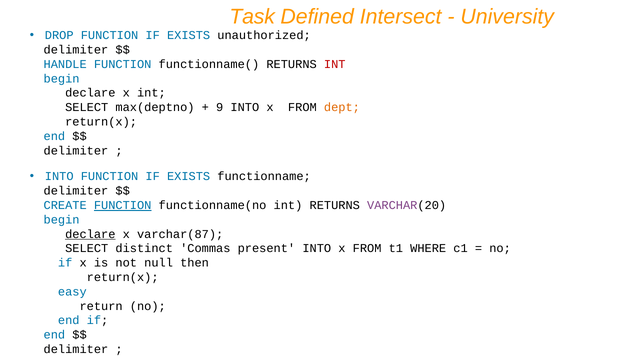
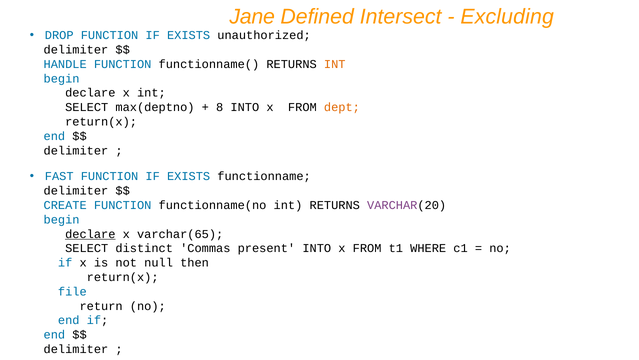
Task: Task -> Jane (252, 17)
University: University -> Excluding (507, 17)
INT colour: red -> orange (335, 64)
9: 9 -> 8 (220, 107)
INTO: INTO -> FAST (59, 176)
FUNCTION underline: present -> none (123, 205)
varchar(87: varchar(87 -> varchar(65 (180, 234)
easy: easy -> file (72, 291)
